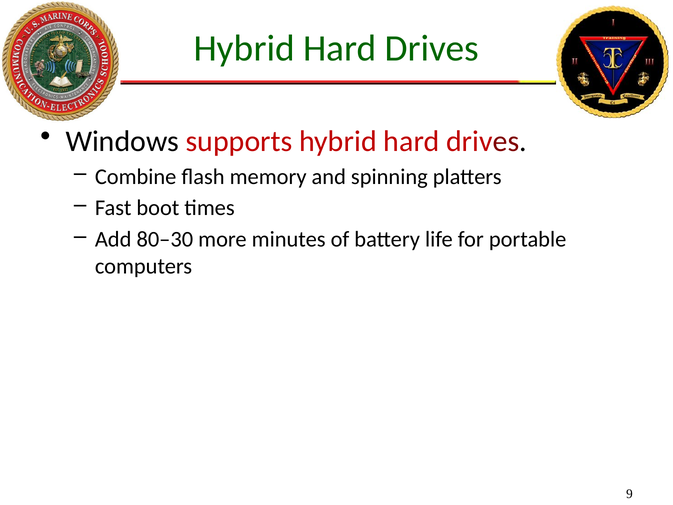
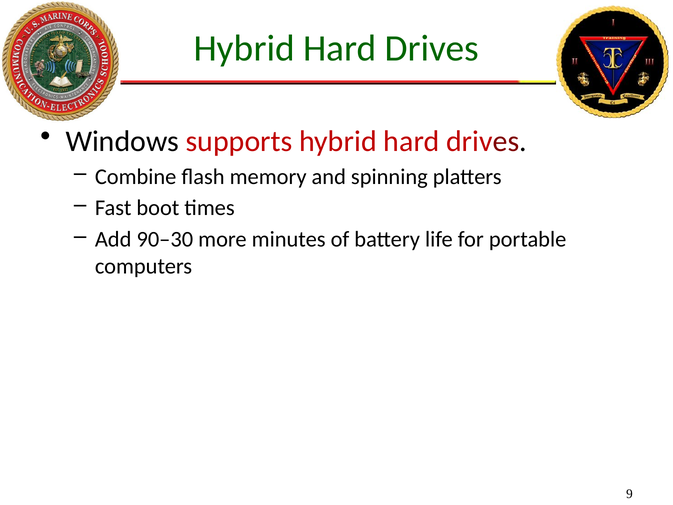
80–30: 80–30 -> 90–30 (165, 239)
